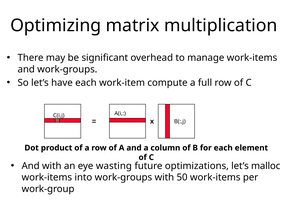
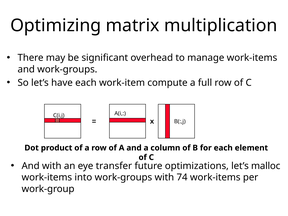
wasting: wasting -> transfer (114, 166)
50: 50 -> 74 (182, 177)
